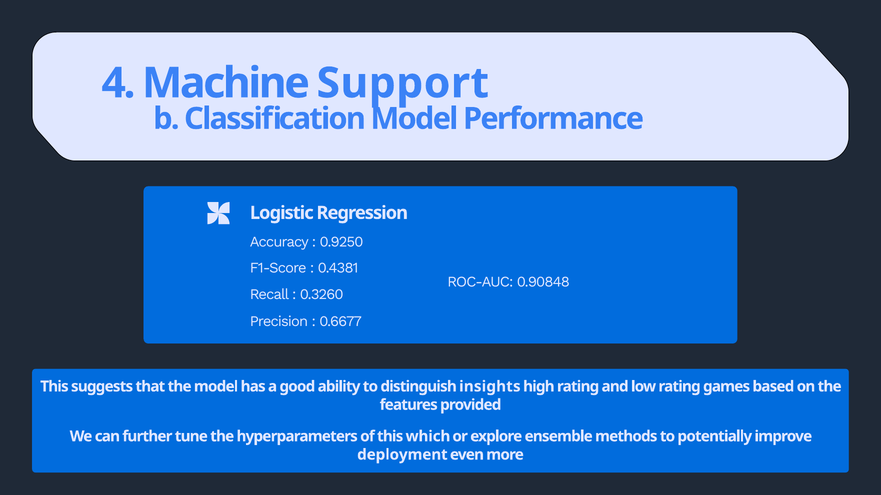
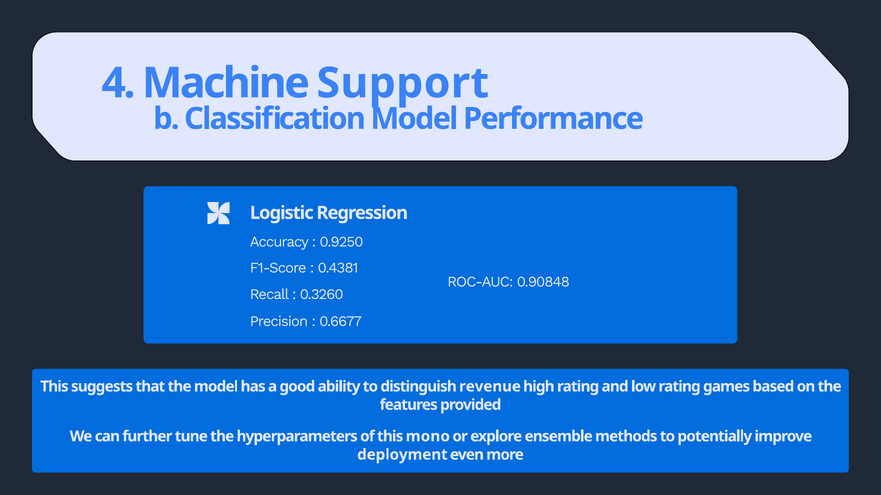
insights: insights -> revenue (490, 387)
which: which -> mono (428, 437)
